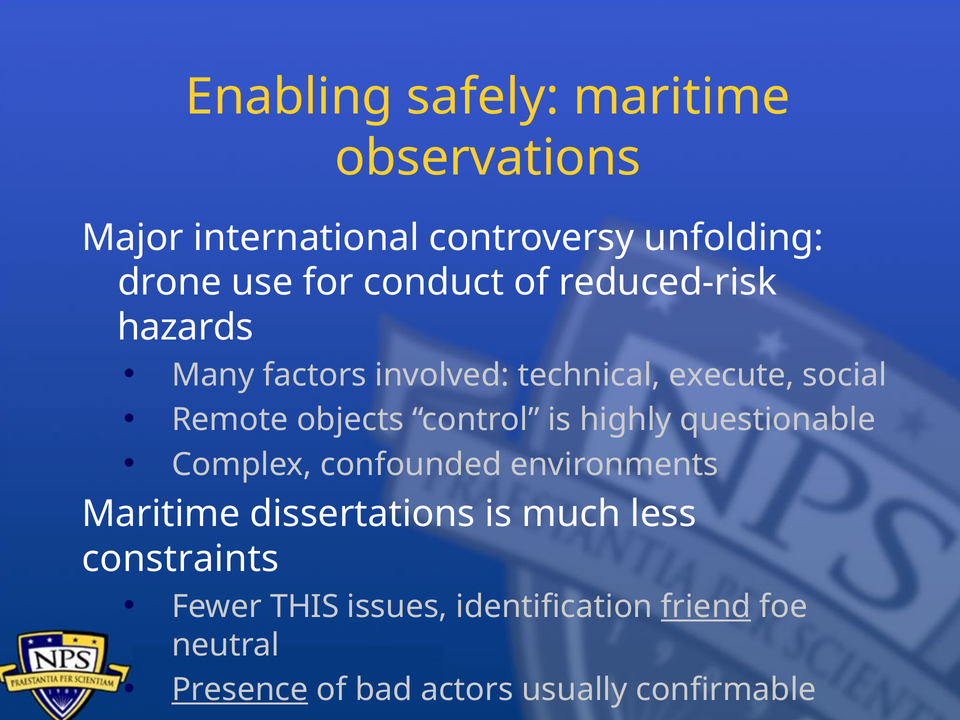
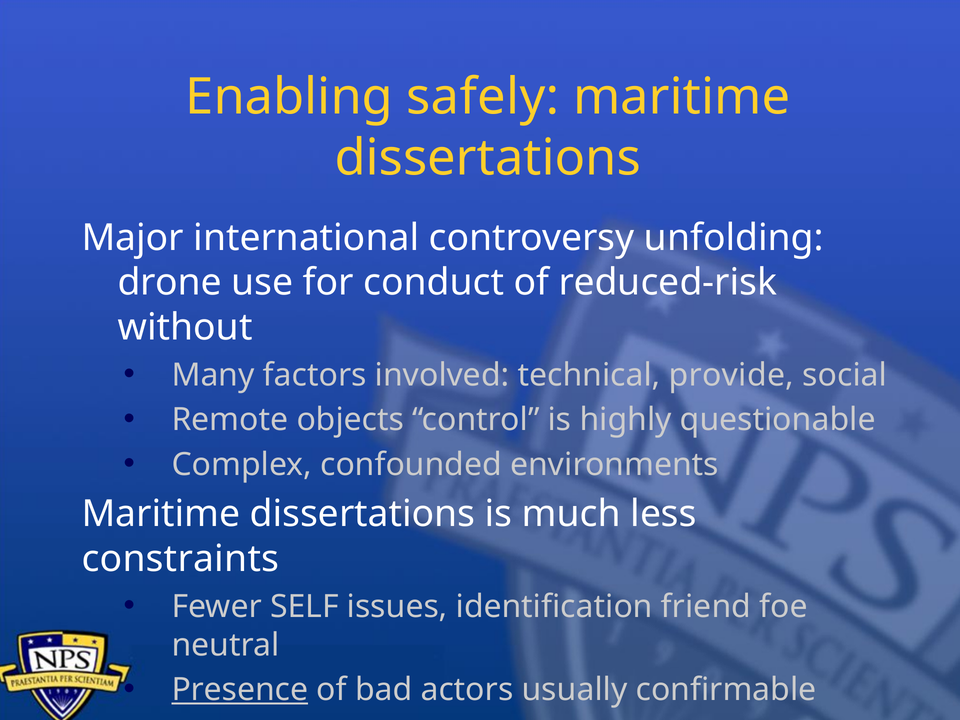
observations: observations -> dissertations (488, 158)
hazards: hazards -> without (185, 327)
execute: execute -> provide (731, 375)
THIS: THIS -> SELF (304, 607)
friend underline: present -> none (706, 607)
